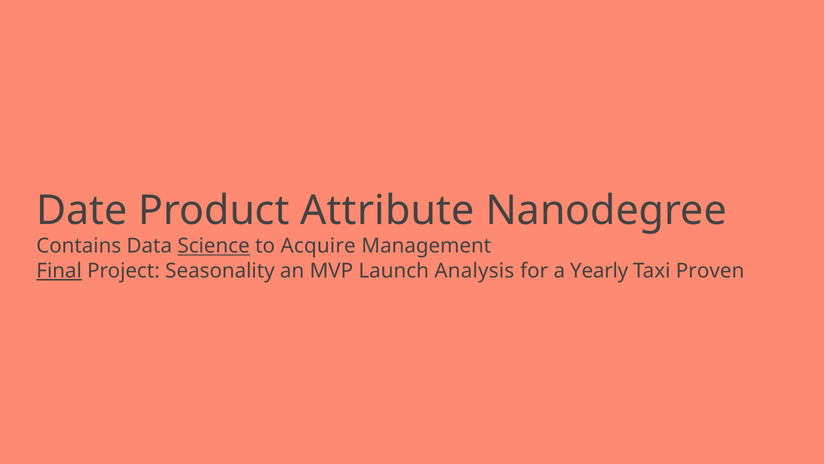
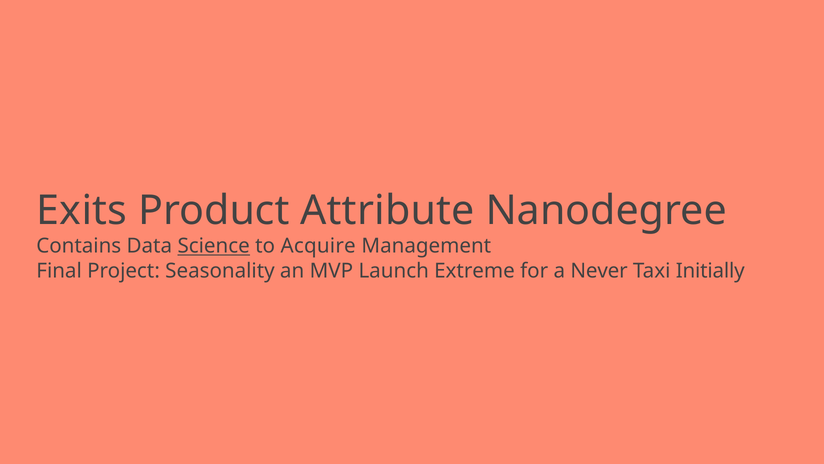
Date: Date -> Exits (82, 210)
Final underline: present -> none (59, 271)
Analysis: Analysis -> Extreme (474, 271)
Yearly: Yearly -> Never (599, 271)
Proven: Proven -> Initially (710, 271)
